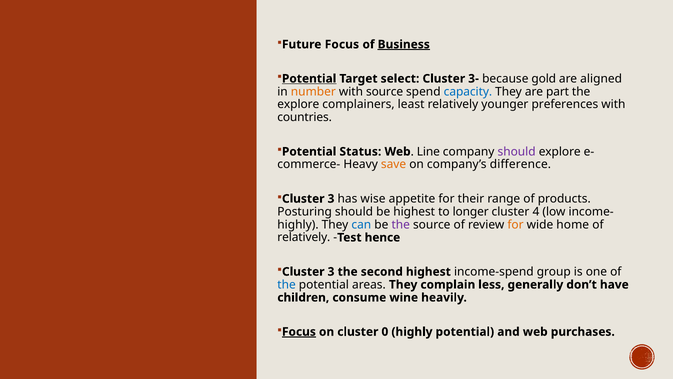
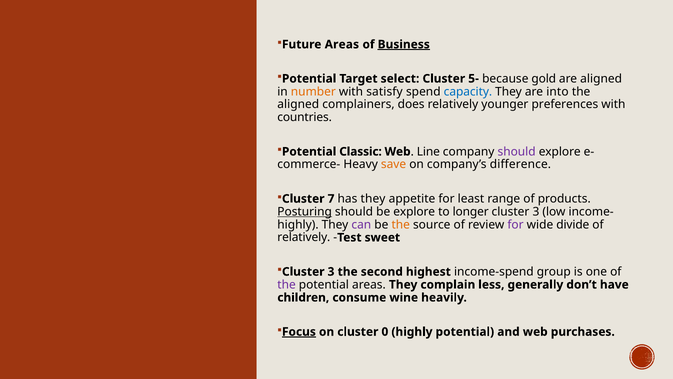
Future Focus: Focus -> Areas (342, 44)
Potential underline: present -> none (309, 79)
3-: 3- -> 5- (474, 79)
with source: source -> satisfy (384, 91)
part: part -> into (557, 91)
explore: explore -> aligned (298, 104)
least: least -> does (411, 104)
Status: Status -> Classic (361, 151)
3: 3 -> 7 (331, 199)
has wise: wise -> they (373, 199)
their: their -> least (471, 199)
Posturing underline: none -> present (305, 211)
be highest: highest -> explore (414, 211)
4: 4 -> 3 (536, 211)
can colour: blue -> purple (361, 224)
the colour: purple -> orange (401, 224)
for colour: orange -> purple (515, 224)
home: home -> divide (573, 224)
hence: hence -> sweet (382, 237)
the colour: blue -> purple (287, 284)
